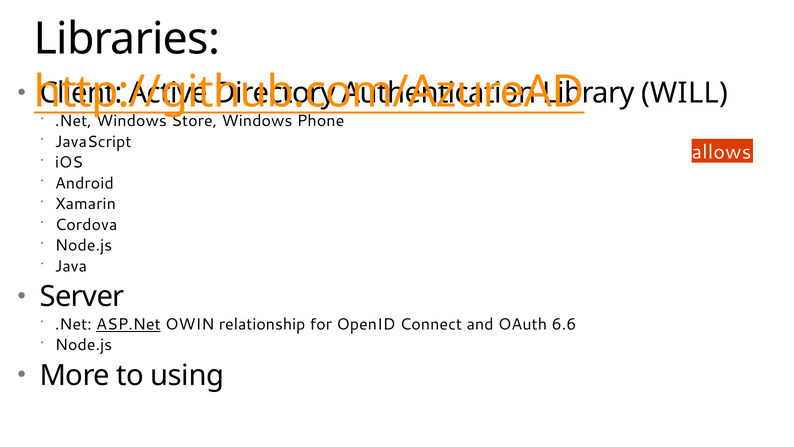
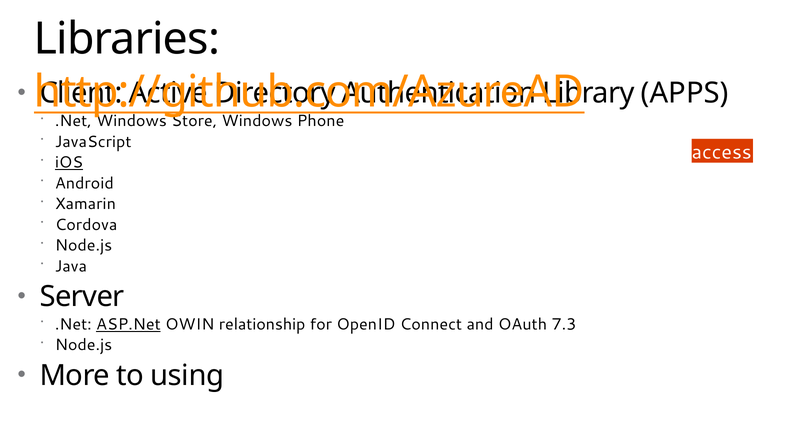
WILL: WILL -> APPS (685, 93)
allows: allows -> access (722, 152)
iOS underline: none -> present (69, 162)
6.6: 6.6 -> 7.3 (564, 324)
